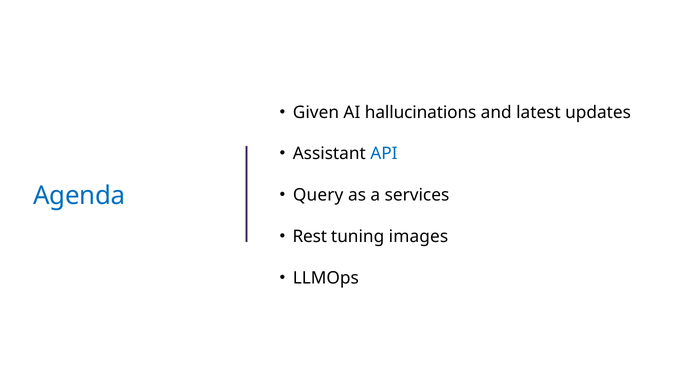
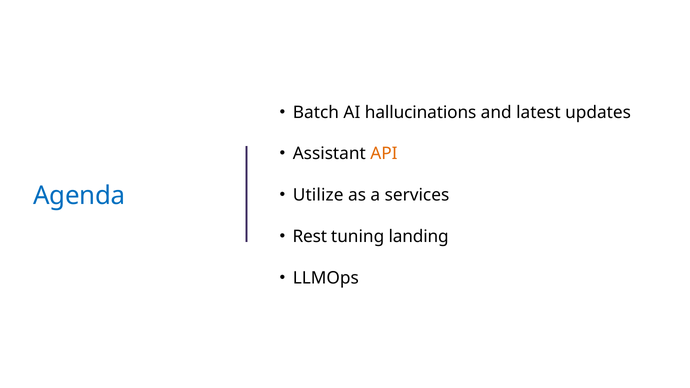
Given: Given -> Batch (316, 112)
API colour: blue -> orange (384, 154)
Query: Query -> Utilize (318, 195)
images: images -> landing (419, 237)
